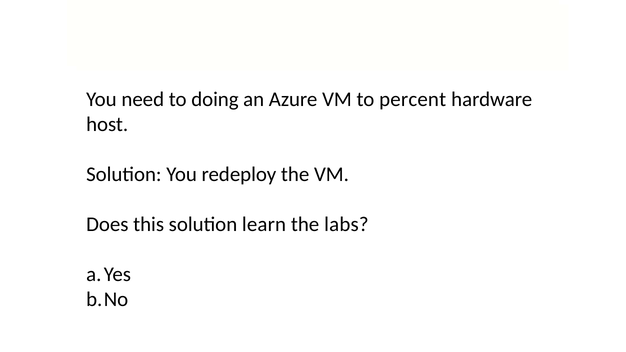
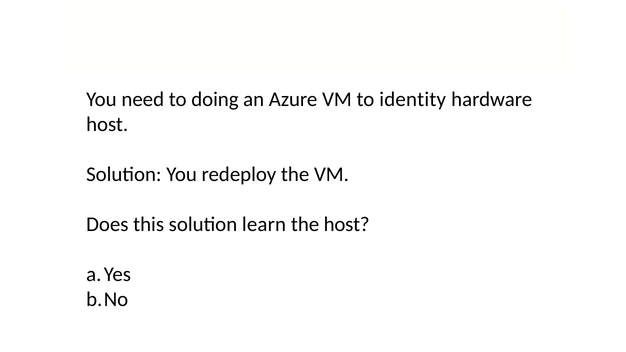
percent: percent -> identity (413, 99)
the labs: labs -> host (347, 225)
